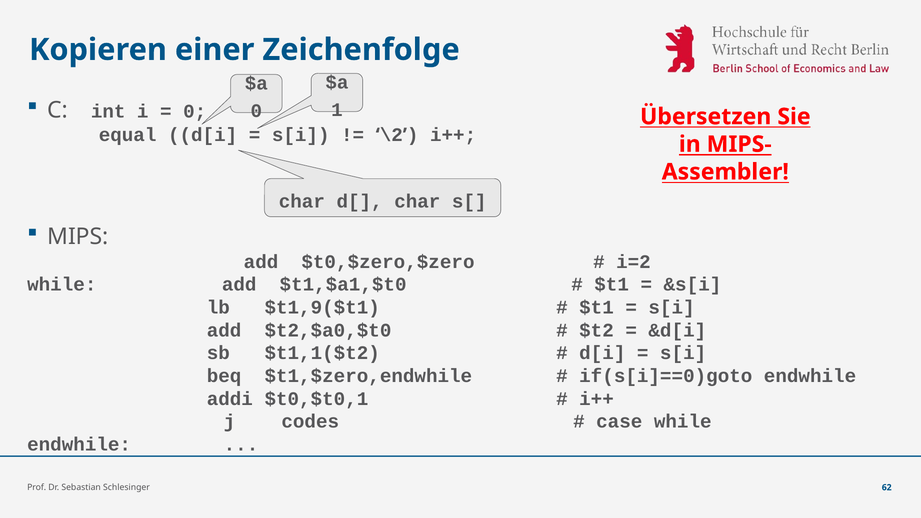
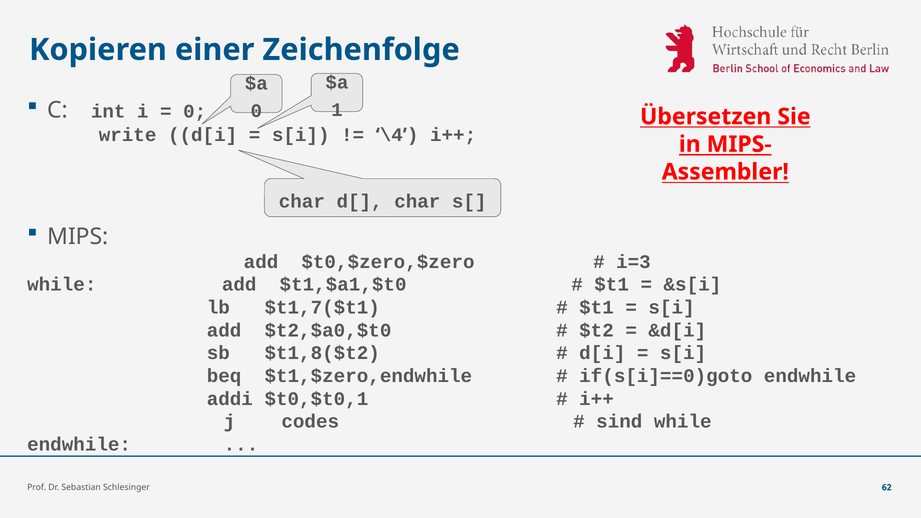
equal: equal -> write (128, 135)
\2: \2 -> \4 (391, 135)
i=2: i=2 -> i=3 (633, 262)
$t1,9($t1: $t1,9($t1 -> $t1,7($t1 (322, 307)
$t1,1($t2: $t1,1($t2 -> $t1,8($t2 (322, 353)
case: case -> sind (619, 422)
